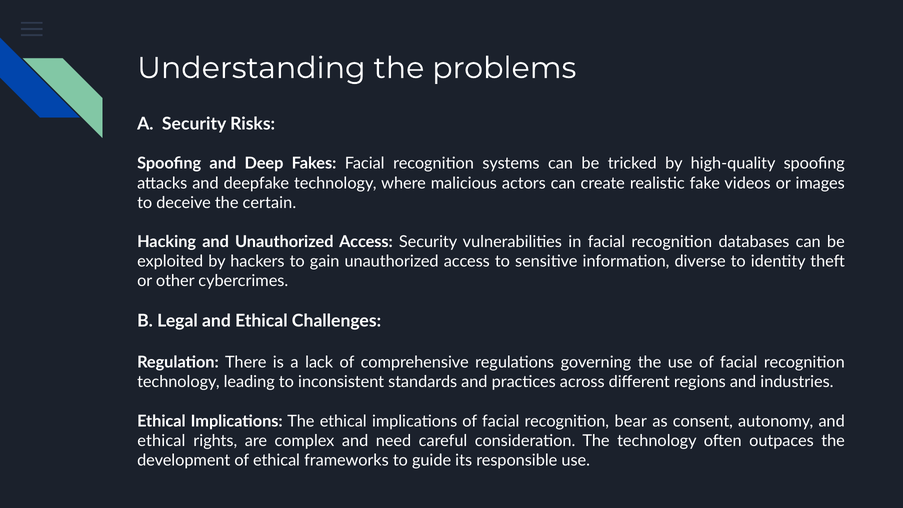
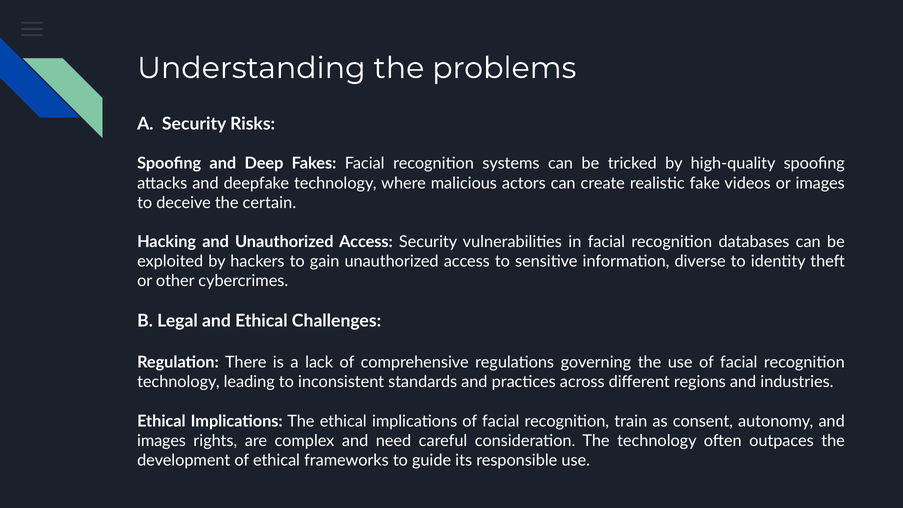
bear: bear -> train (631, 421)
ethical: ethical -> images (162, 441)
